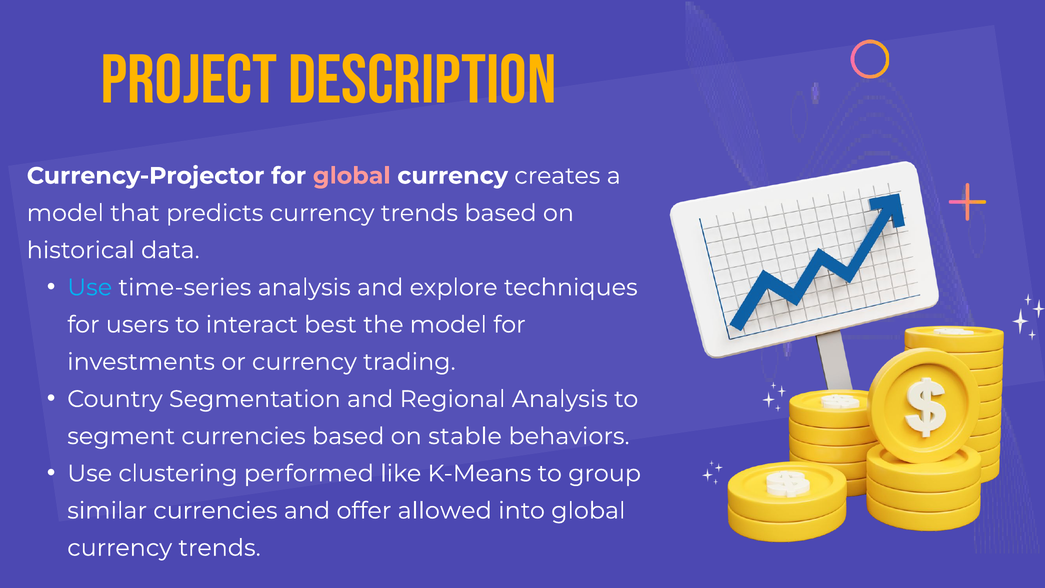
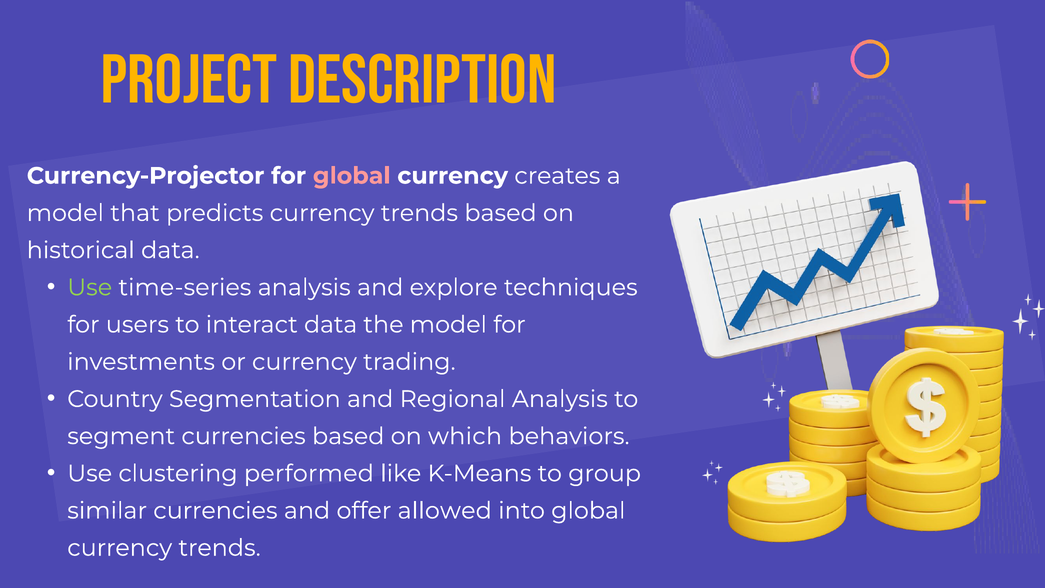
Use colour: light blue -> light green (90, 287)
interact best: best -> data (331, 325)
stable: stable -> which (465, 436)
